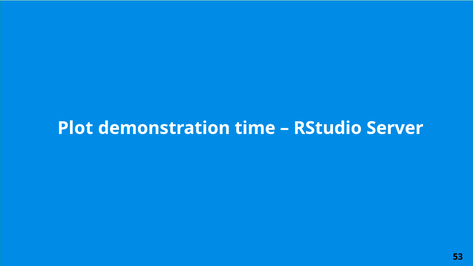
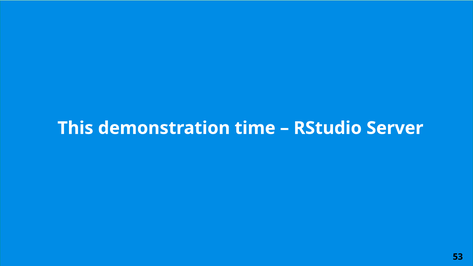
Plot: Plot -> This (75, 128)
